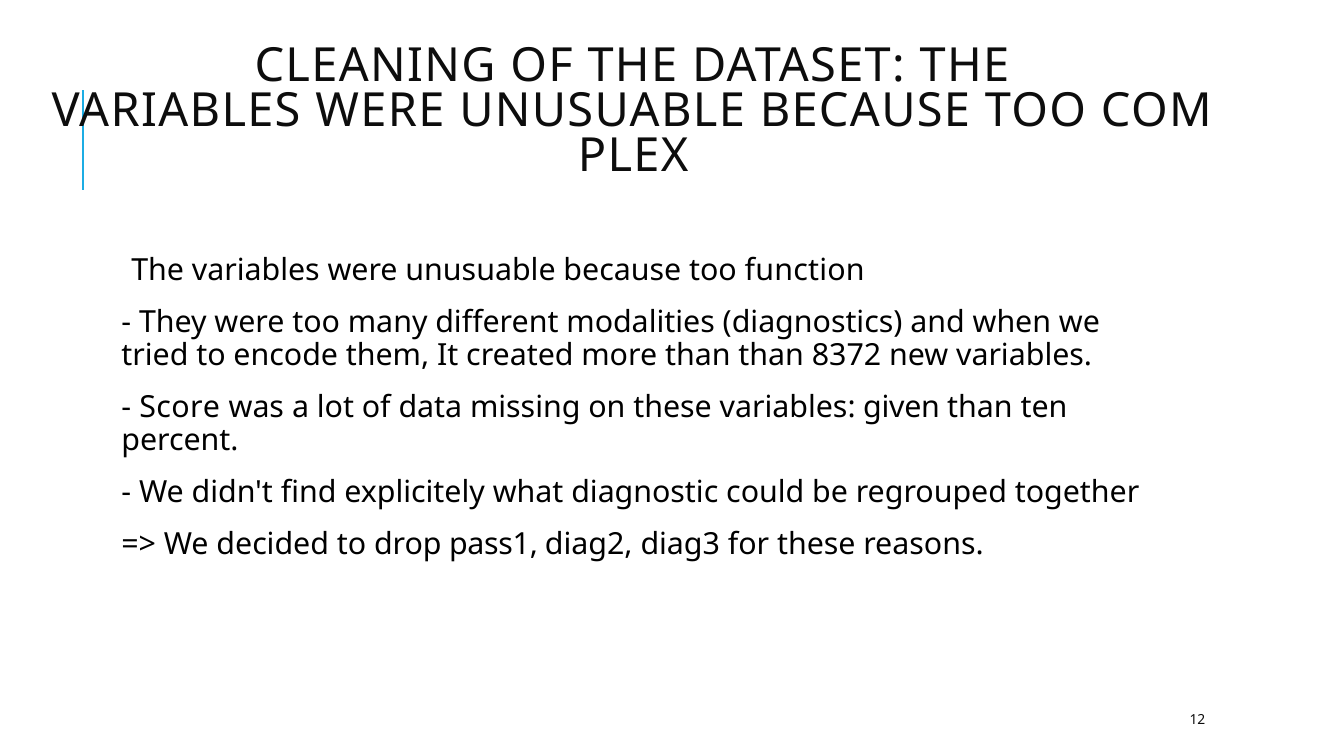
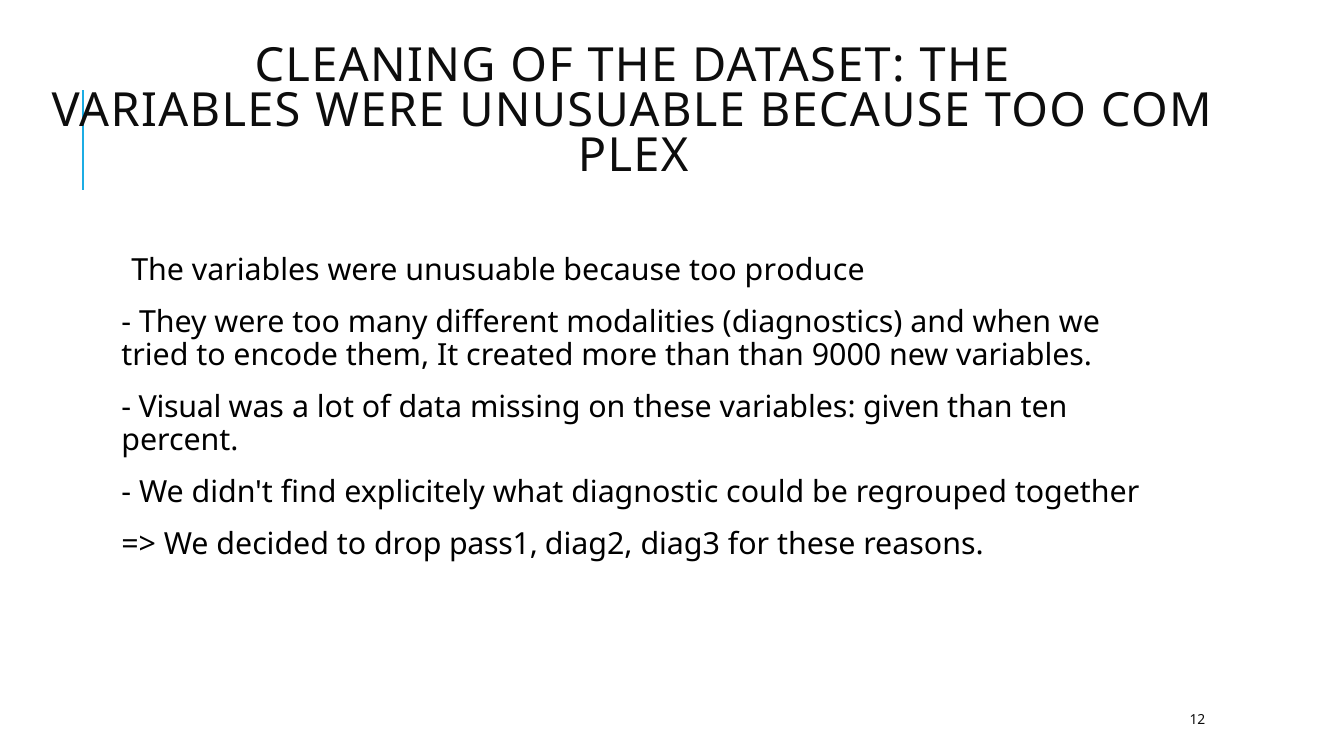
function: function -> produce (805, 270)
8372: 8372 -> 9000 (847, 355)
Score: Score -> Visual (180, 407)
